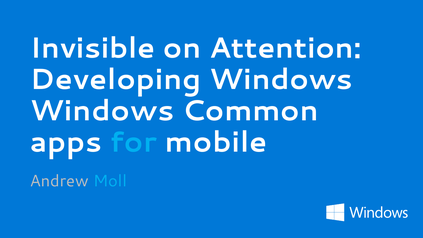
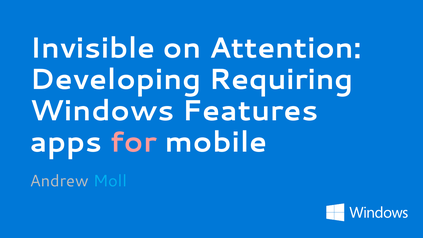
Developing Windows: Windows -> Requiring (281, 80)
Common: Common -> Features (250, 111)
for colour: light blue -> pink (133, 142)
